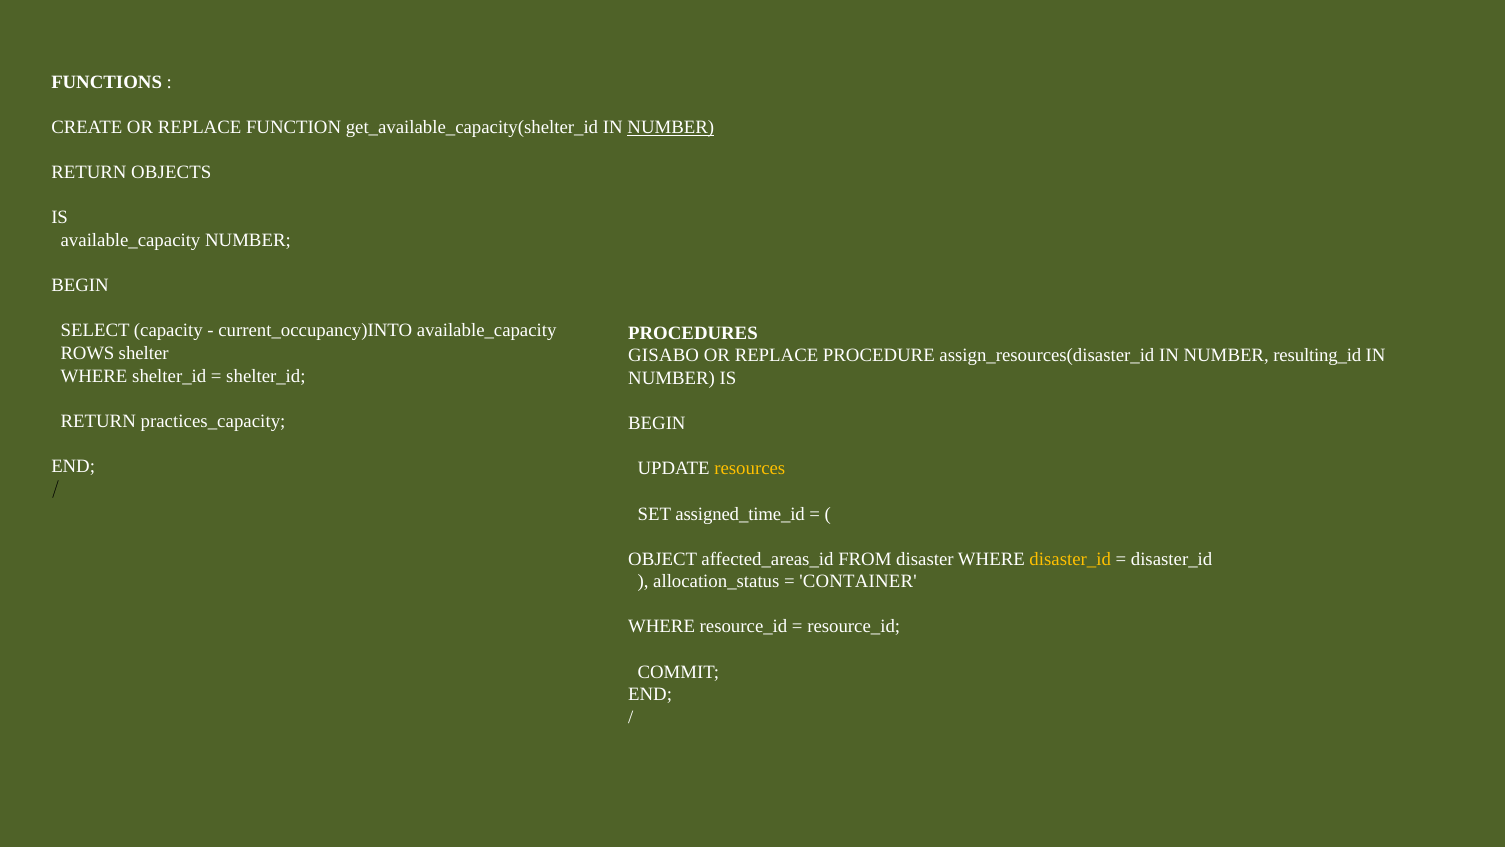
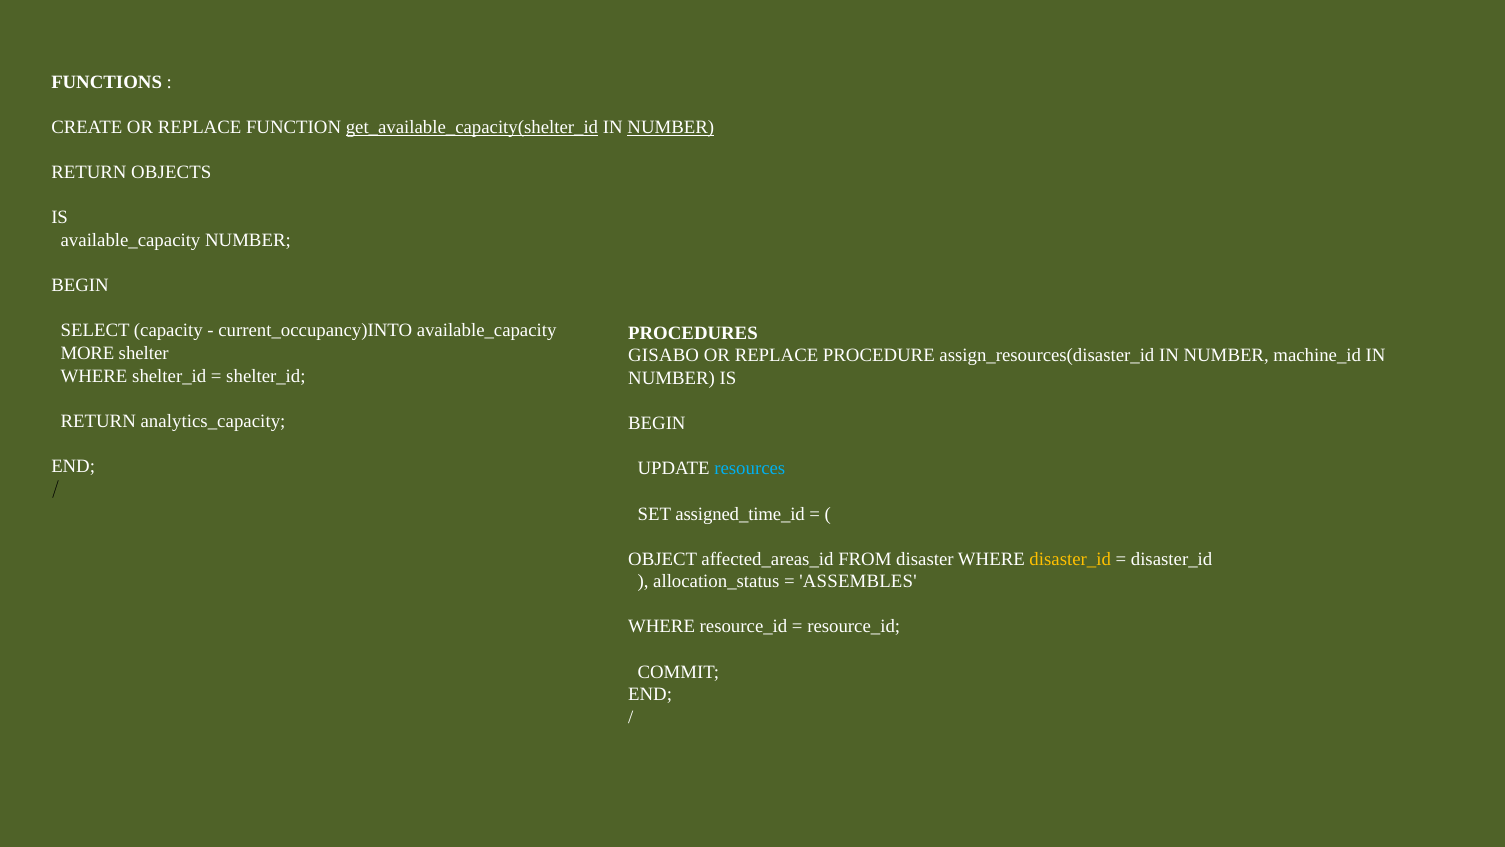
get_available_capacity(shelter_id underline: none -> present (472, 127)
ROWS: ROWS -> MORE (87, 353)
resulting_id: resulting_id -> machine_id (1317, 356)
practices_capacity: practices_capacity -> analytics_capacity (213, 421)
resources colour: yellow -> light blue (750, 468)
CONTAINER: CONTAINER -> ASSEMBLES (858, 581)
